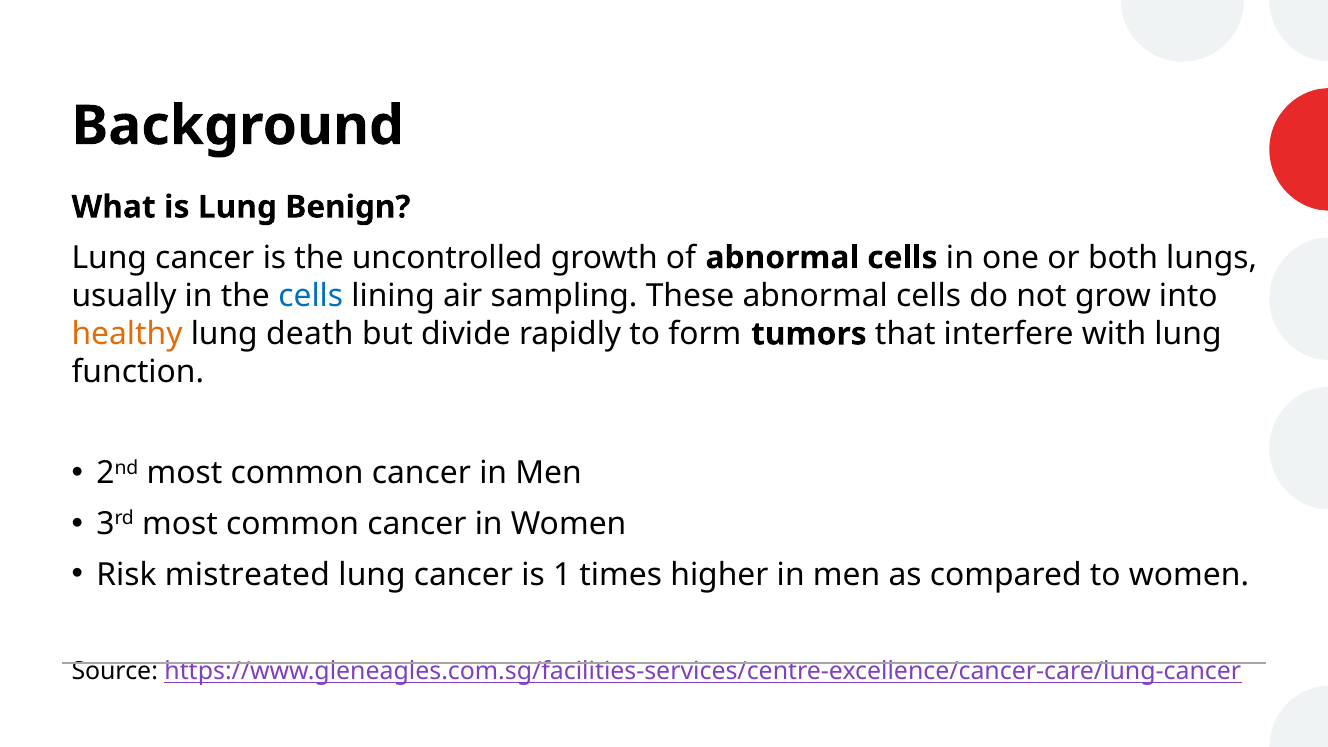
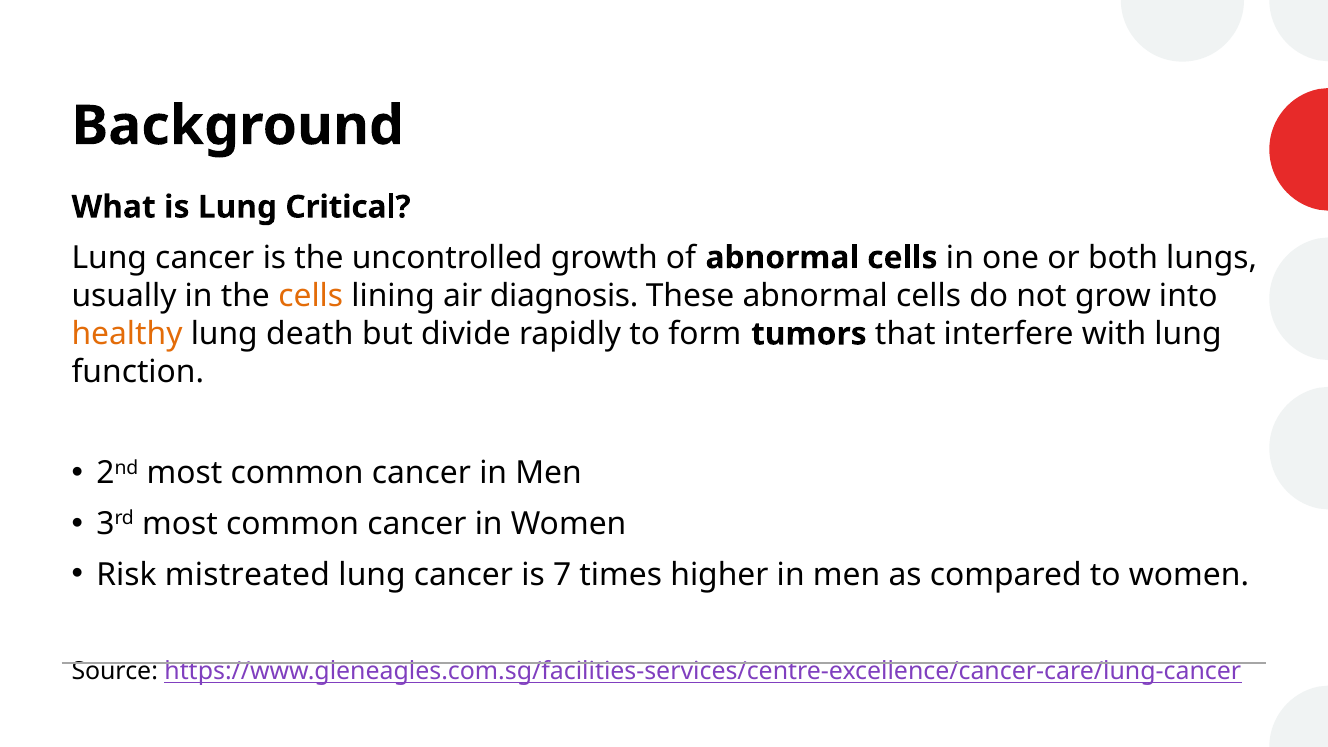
Benign: Benign -> Critical (348, 207)
cells colour: blue -> orange (311, 296)
sampling: sampling -> diagnosis (564, 296)
1: 1 -> 7 (562, 575)
